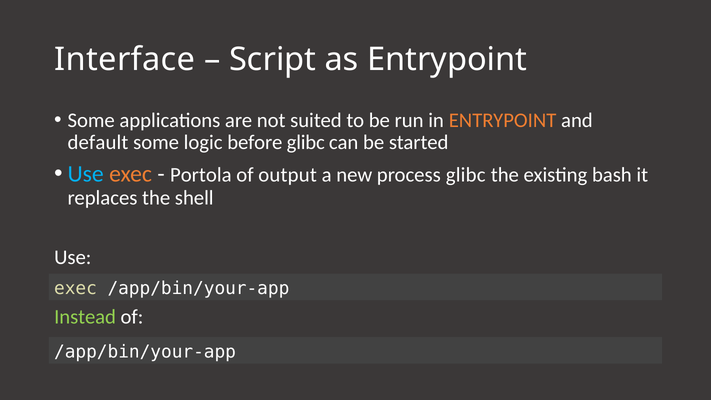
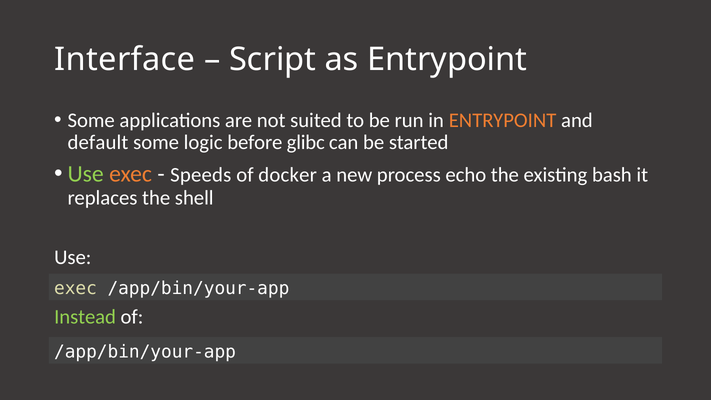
Use colour: light blue -> light green (86, 174)
Portola: Portola -> Speeds (201, 175)
output: output -> docker (288, 175)
process glibc: glibc -> echo (466, 175)
